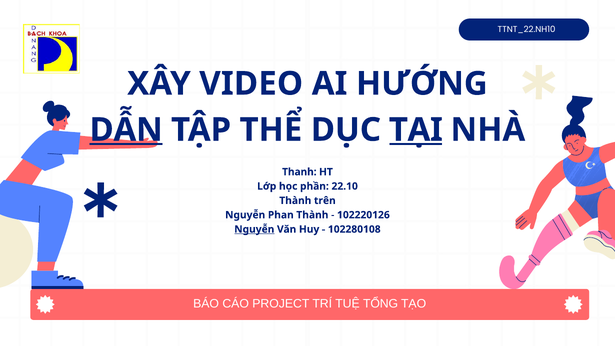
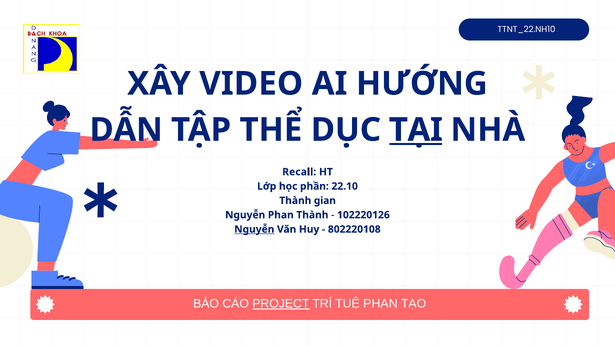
DẪN underline: present -> none (126, 130)
Thanh: Thanh -> Recall (299, 172)
trên: trên -> gian (325, 201)
102280108: 102280108 -> 802220108 (354, 229)
PROJECT underline: none -> present (281, 304)
TUỆ TỔNG: TỔNG -> PHAN (380, 304)
